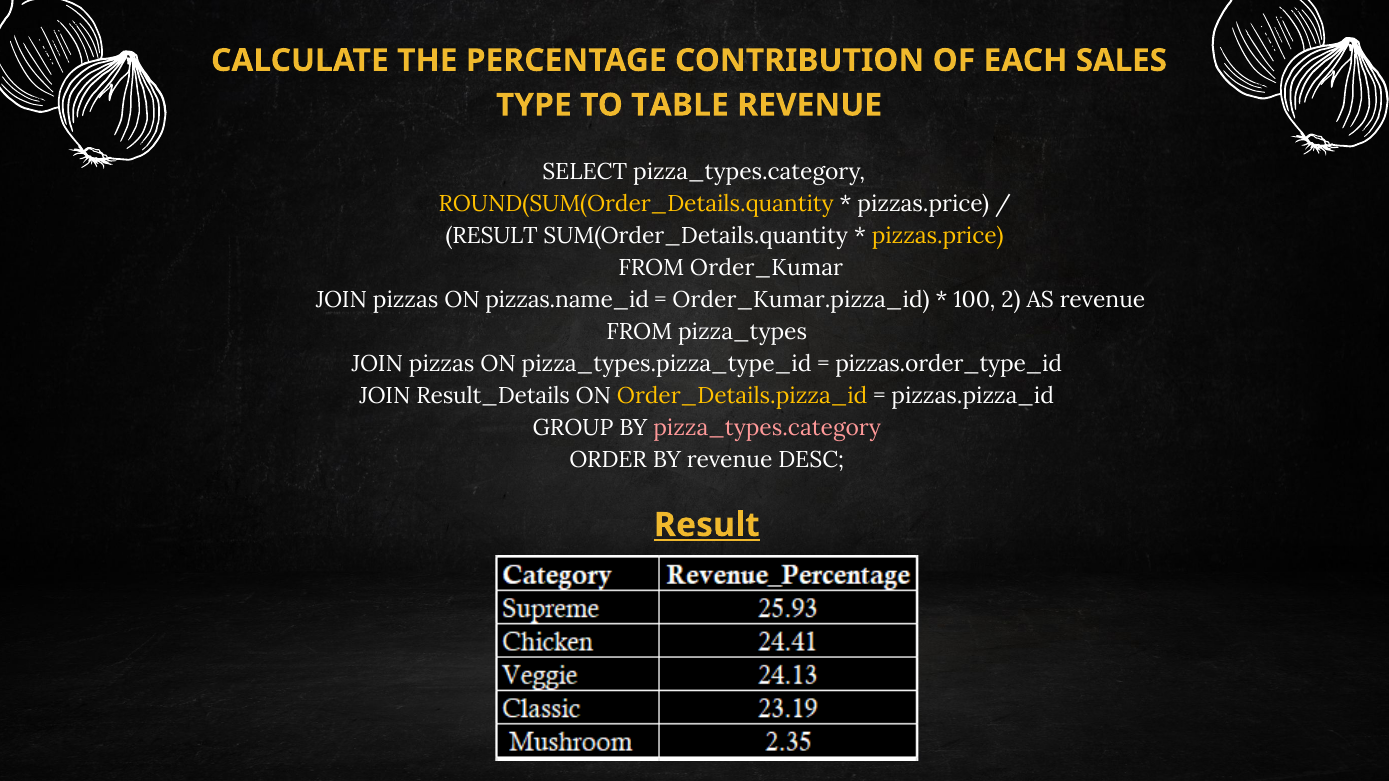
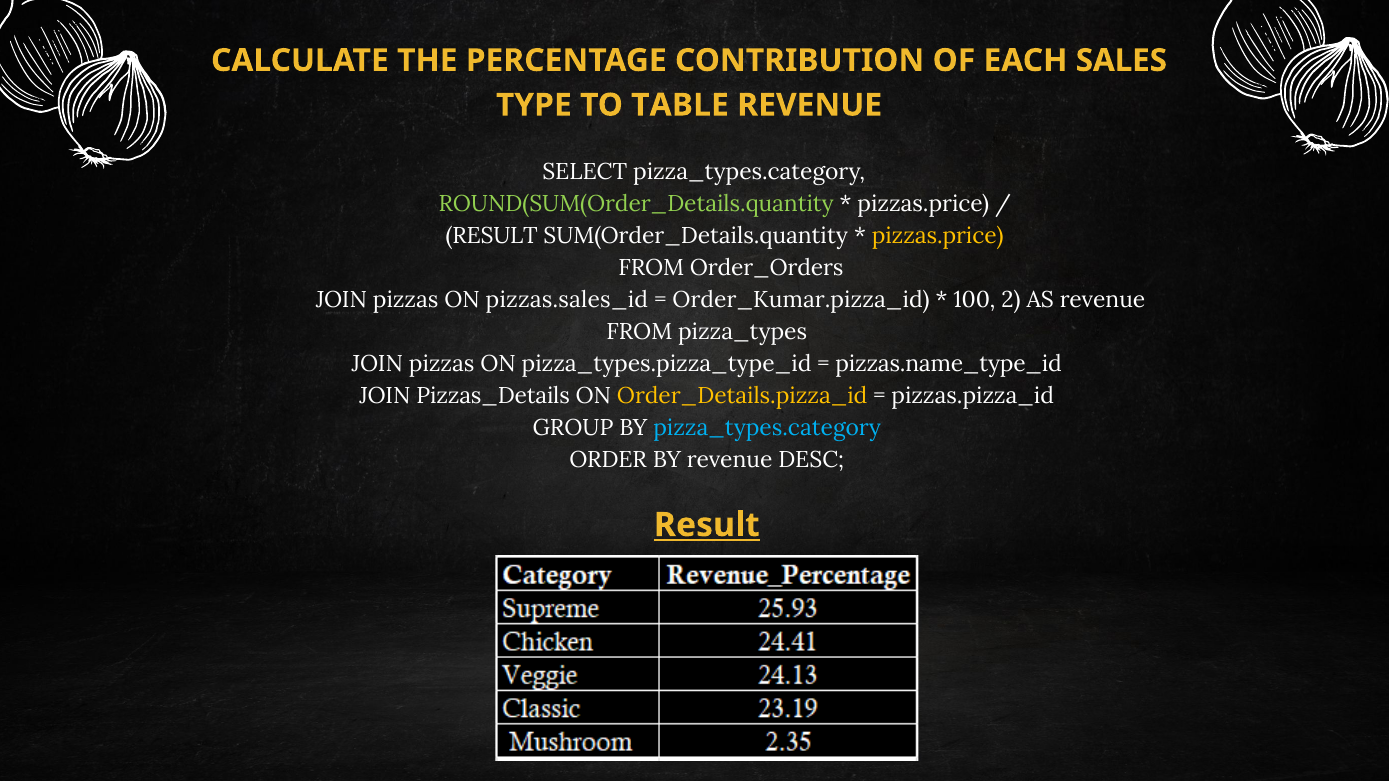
ROUND(SUM(Order_Details.quantity colour: yellow -> light green (636, 204)
Order_Kumar: Order_Kumar -> Order_Orders (767, 268)
pizzas.name_id: pizzas.name_id -> pizzas.sales_id (567, 300)
pizzas.order_type_id: pizzas.order_type_id -> pizzas.name_type_id (949, 364)
Result_Details: Result_Details -> Pizzas_Details (493, 396)
pizza_types.category colour: pink -> light blue (767, 428)
